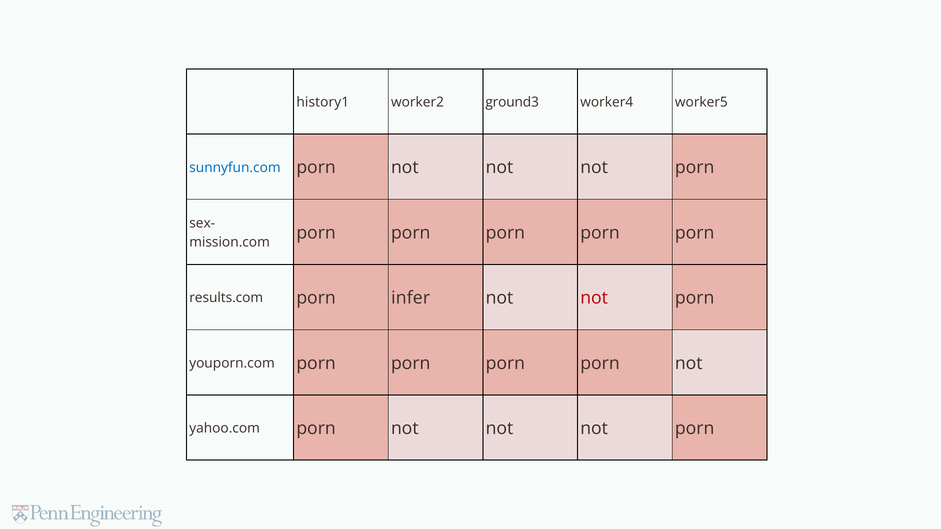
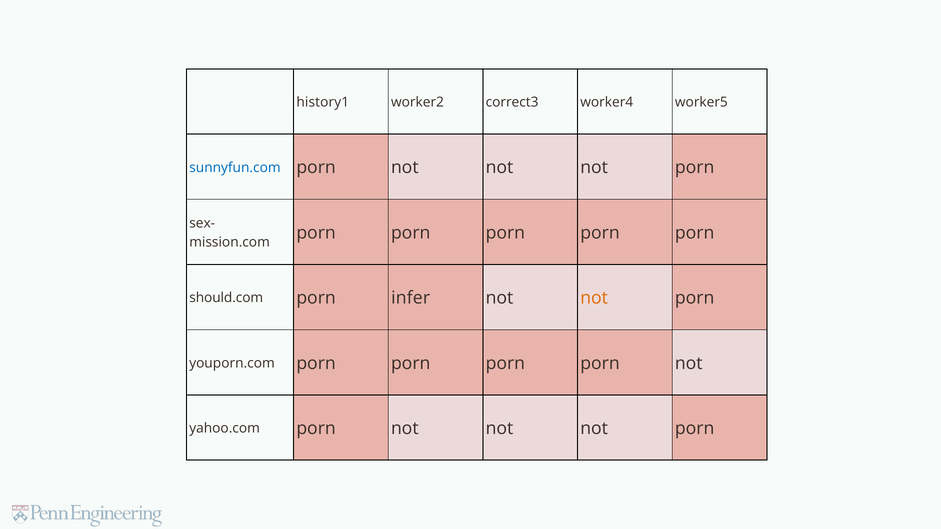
ground3: ground3 -> correct3 (512, 102)
results.com: results.com -> should.com (226, 298)
not colour: red -> orange (594, 298)
